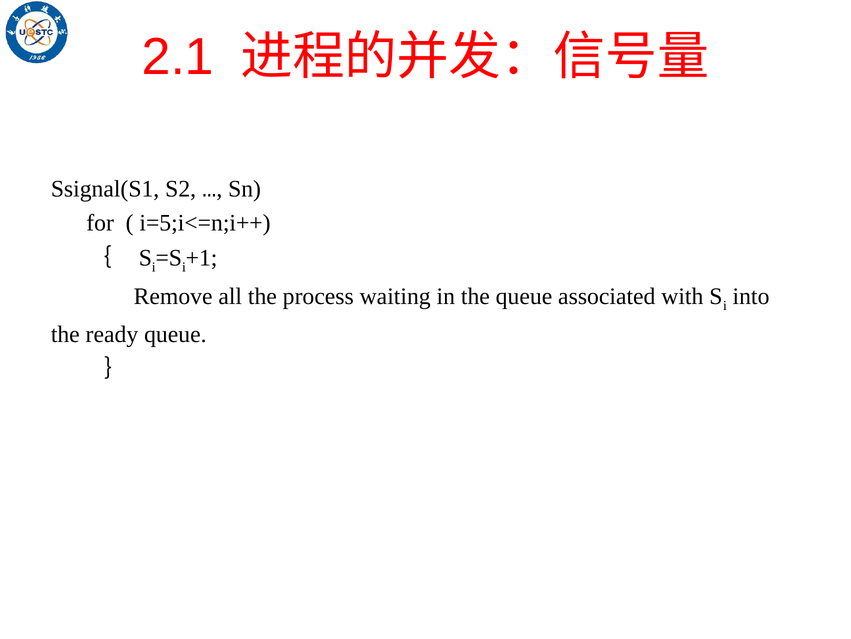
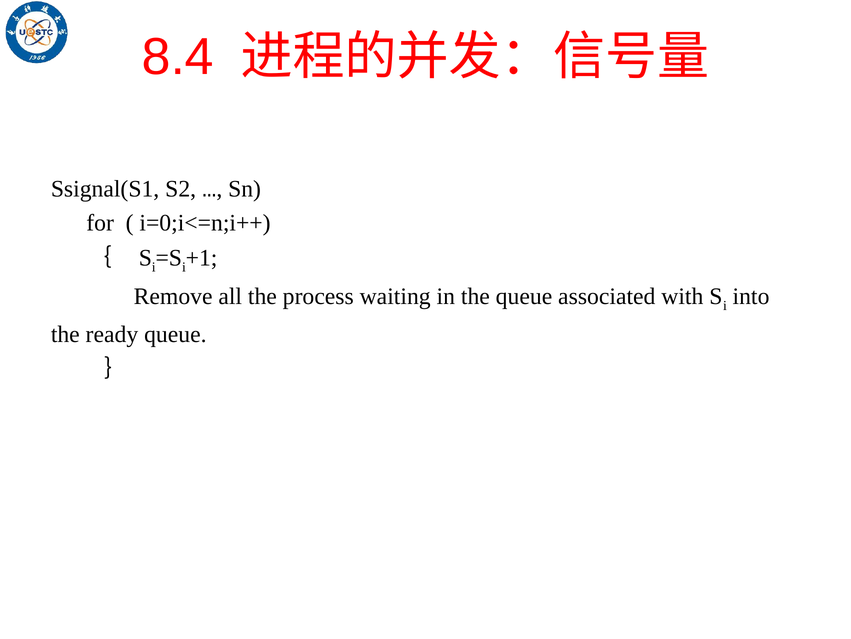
2.1: 2.1 -> 8.4 (178, 57)
i=5;i<=n;i++: i=5;i<=n;i++ -> i=0;i<=n;i++ (205, 223)
